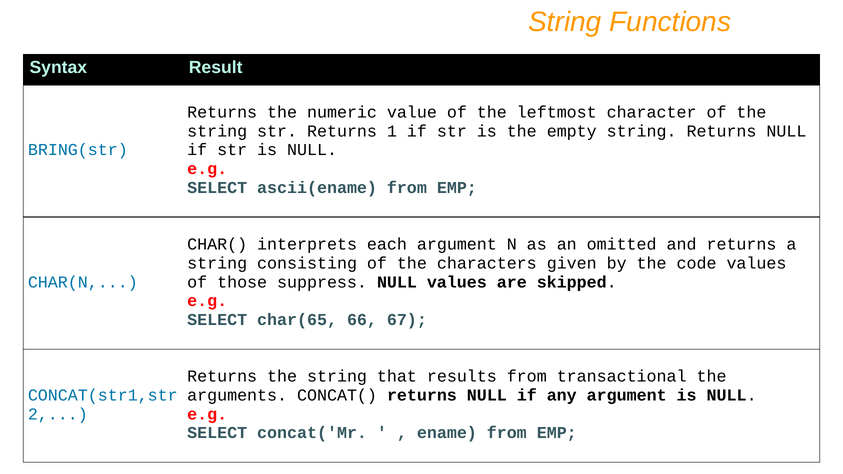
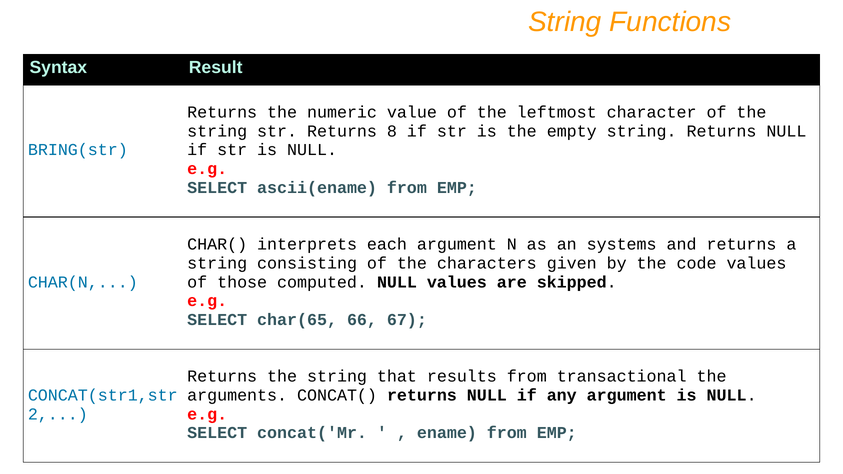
1: 1 -> 8 (392, 131)
omitted: omitted -> systems (622, 244)
suppress: suppress -> computed (322, 282)
